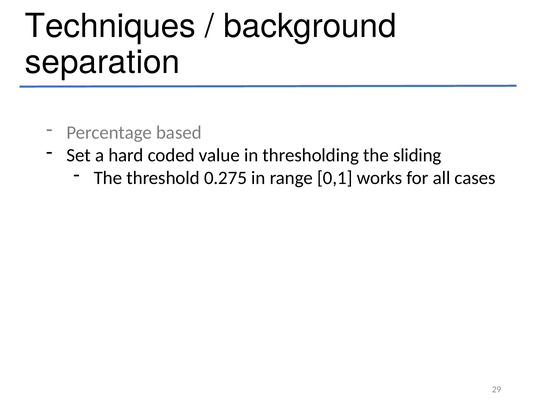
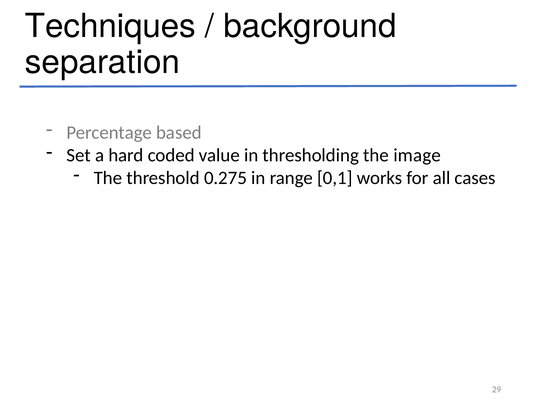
sliding: sliding -> image (417, 155)
